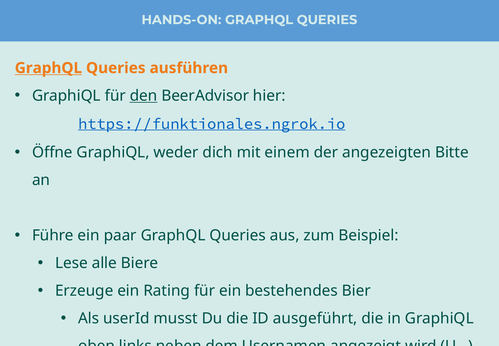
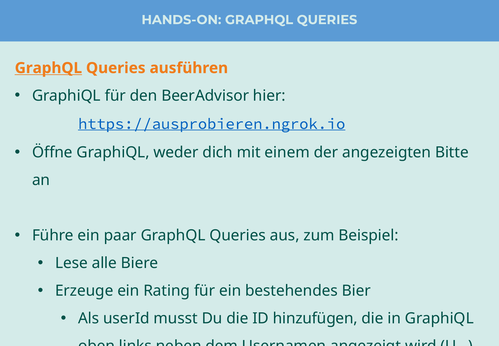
den underline: present -> none (144, 96)
https://funktionales.ngrok.io: https://funktionales.ngrok.io -> https://ausprobieren.ngrok.io (212, 124)
ausgeführt: ausgeführt -> hinzufügen (315, 318)
